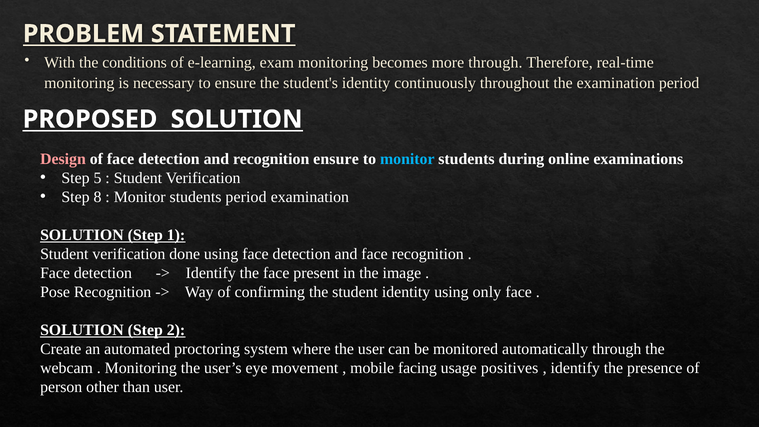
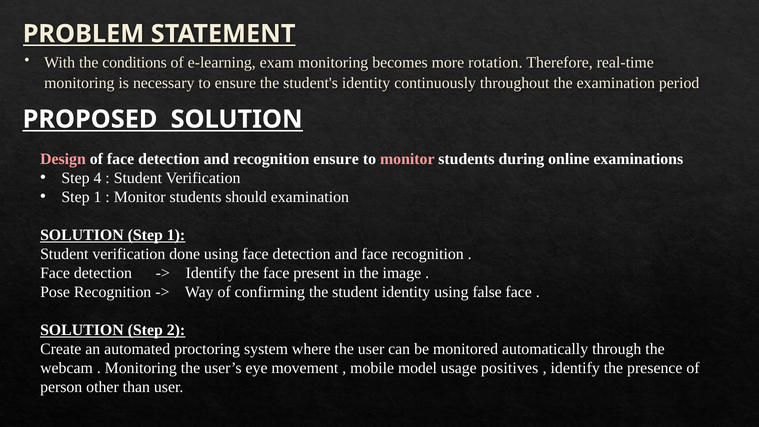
more through: through -> rotation (495, 62)
monitor colour: light blue -> pink (407, 159)
5: 5 -> 4 (97, 178)
8: 8 -> 1 (97, 197)
students period: period -> should (246, 197)
only: only -> false (487, 292)
facing: facing -> model (417, 368)
